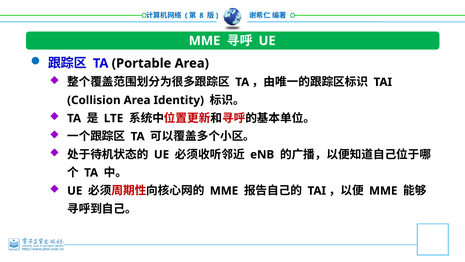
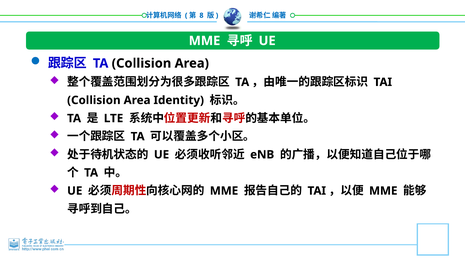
TA Portable: Portable -> Collision (141, 63)
